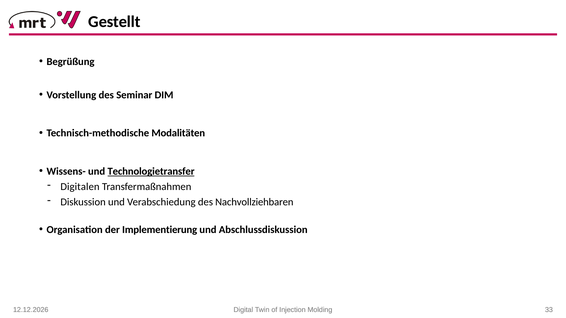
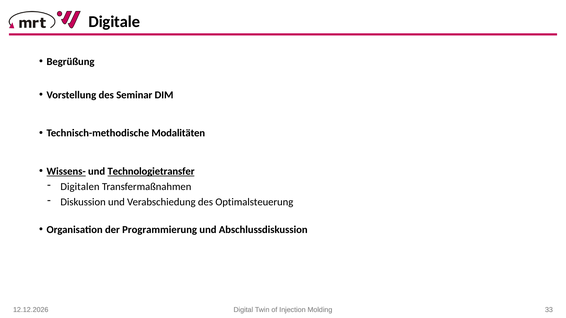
Gestellt: Gestellt -> Digitale (114, 22)
Wissens- underline: none -> present (66, 172)
Nachvollziehbaren: Nachvollziehbaren -> Optimalsteuerung (254, 202)
Implementierung: Implementierung -> Programmierung (160, 230)
